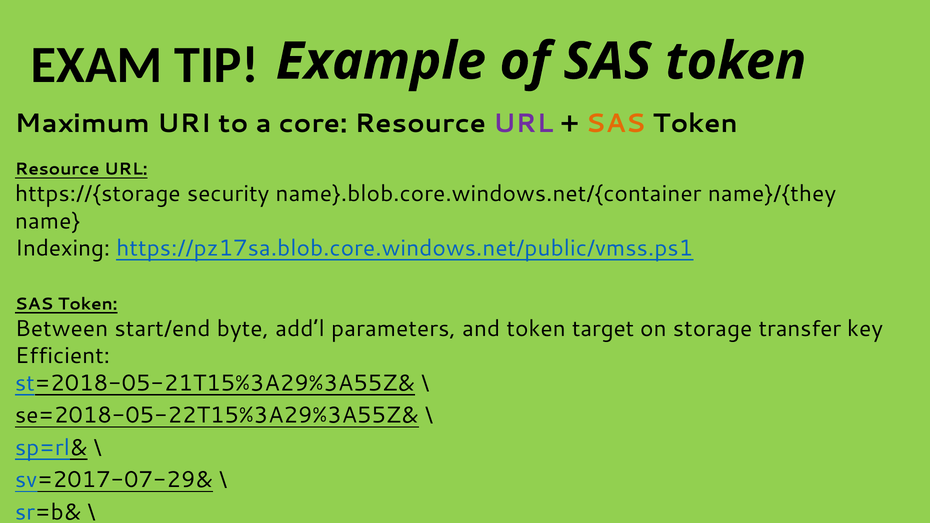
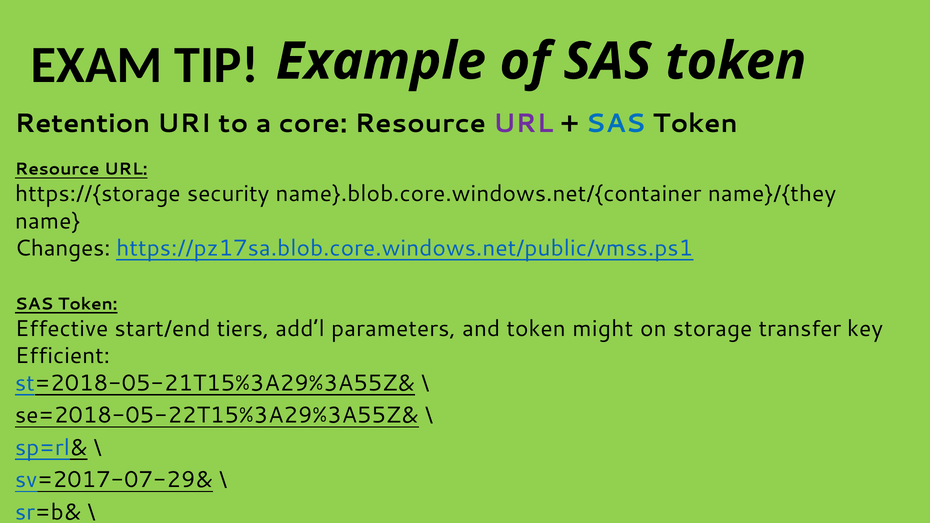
Maximum: Maximum -> Retention (83, 123)
SAS colour: orange -> blue (616, 123)
Indexing: Indexing -> Changes (63, 248)
Between: Between -> Effective (62, 329)
byte: byte -> tiers (243, 329)
target: target -> might (603, 329)
